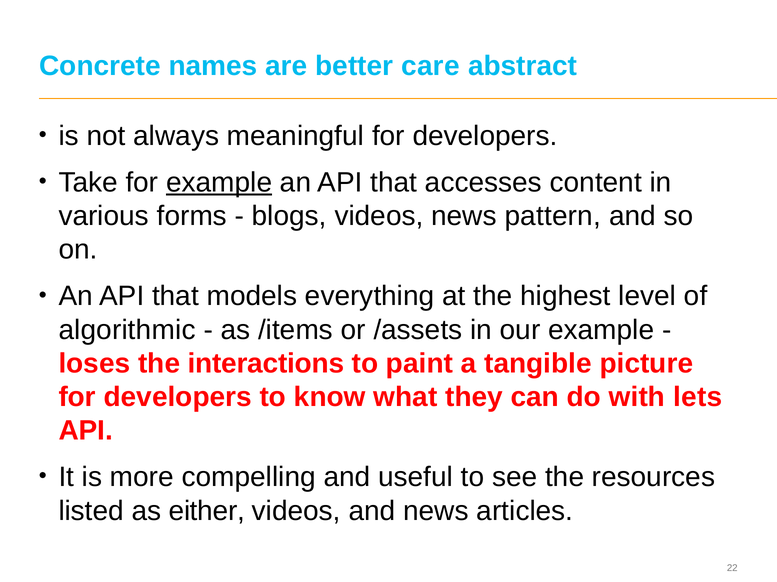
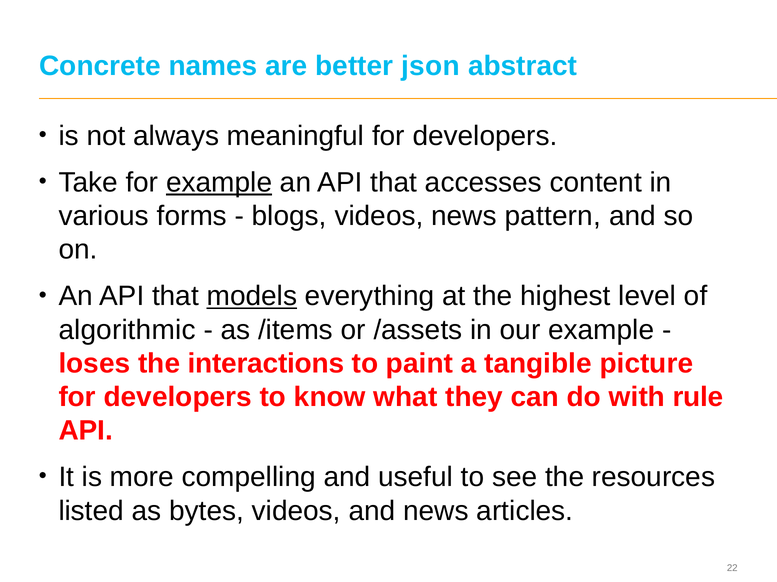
care: care -> json (430, 66)
models underline: none -> present (252, 297)
lets: lets -> rule (698, 398)
either: either -> bytes (207, 511)
